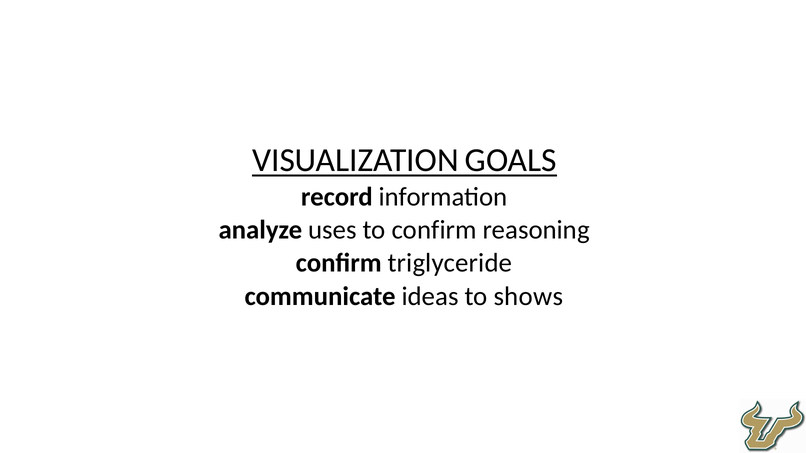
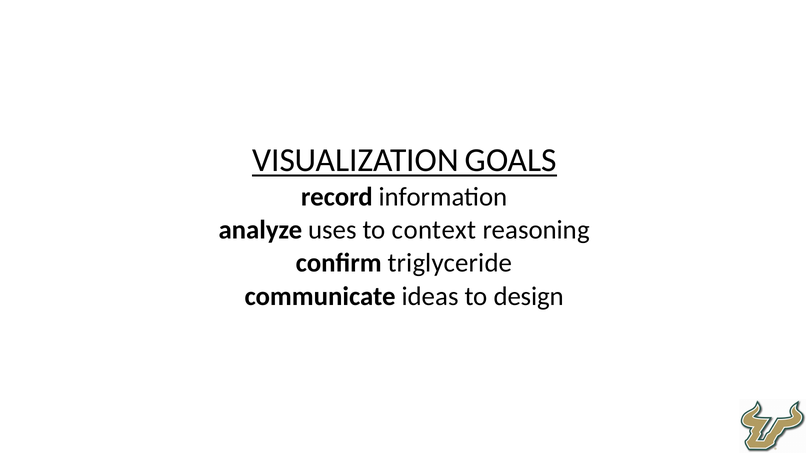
to confirm: confirm -> context (434, 230)
shows: shows -> design (529, 297)
